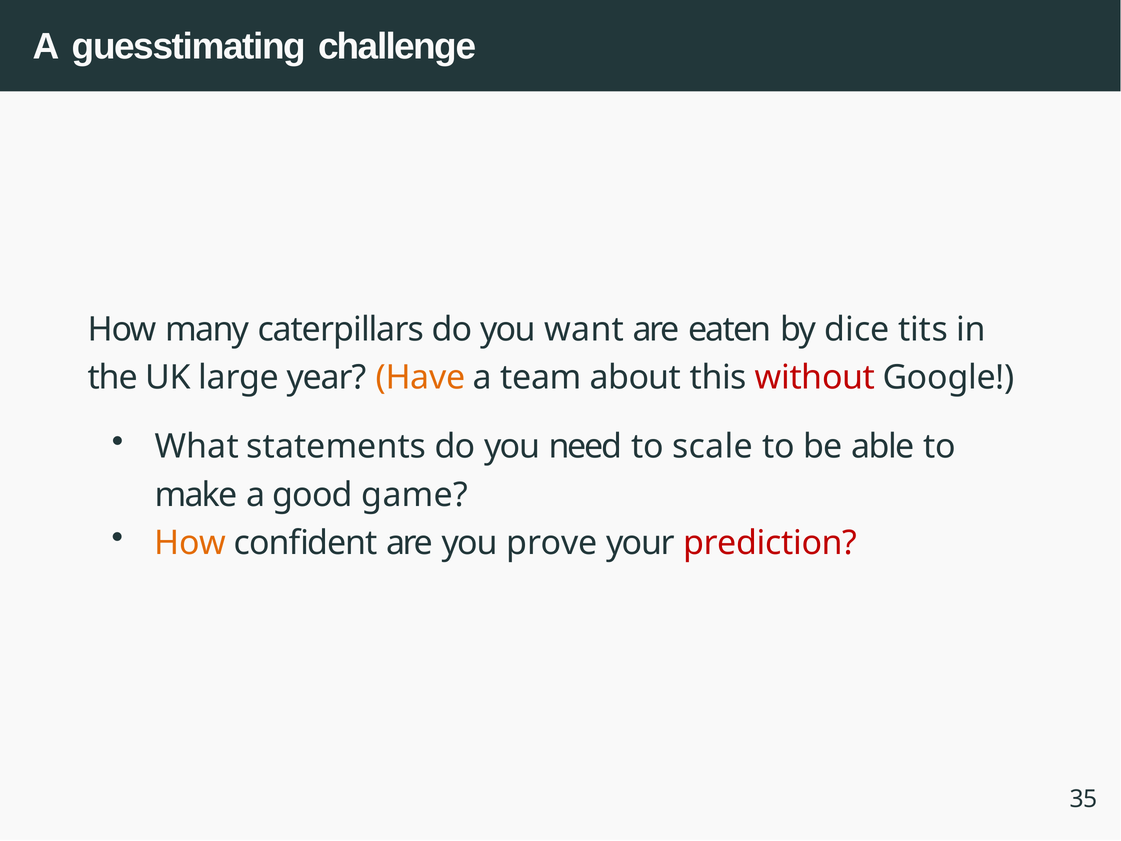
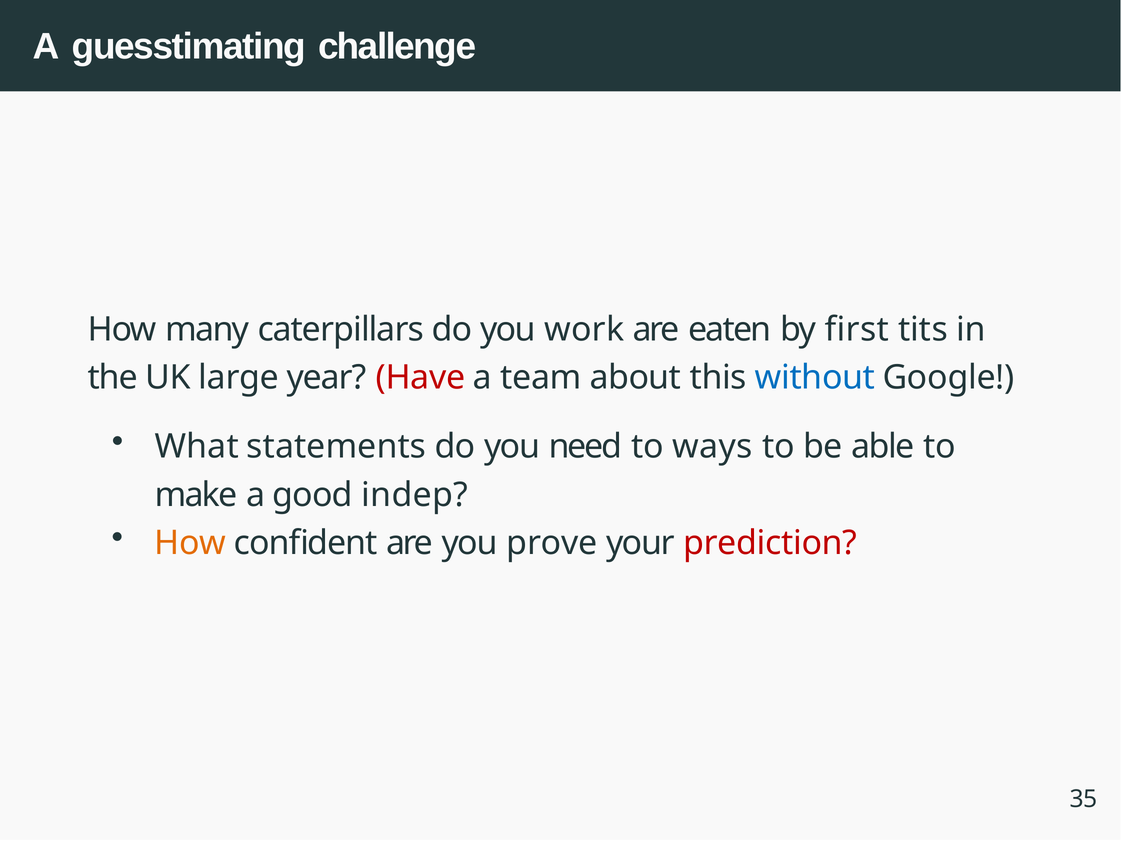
want: want -> work (584, 330)
dice: dice -> first (857, 330)
Have colour: orange -> red (420, 378)
without colour: red -> blue (815, 378)
scale: scale -> ways (713, 447)
game: game -> indep (415, 495)
